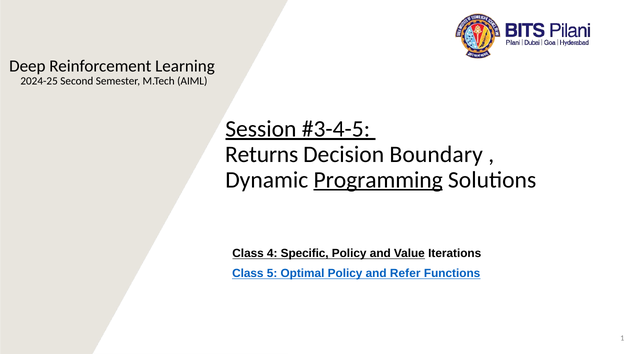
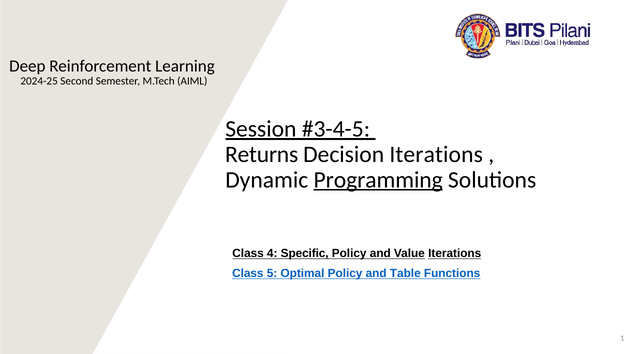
Decision Boundary: Boundary -> Iterations (436, 154)
Iterations underline: none -> present (455, 253)
Refer: Refer -> Table (405, 273)
